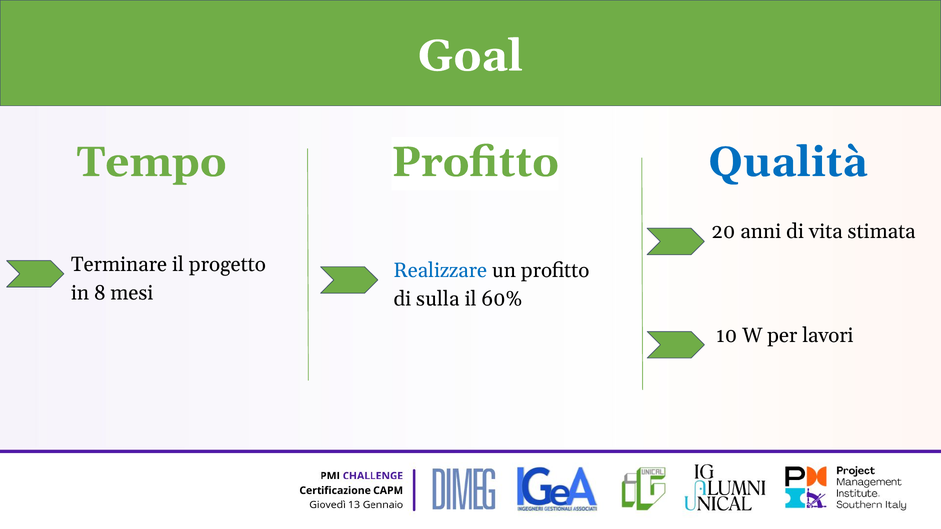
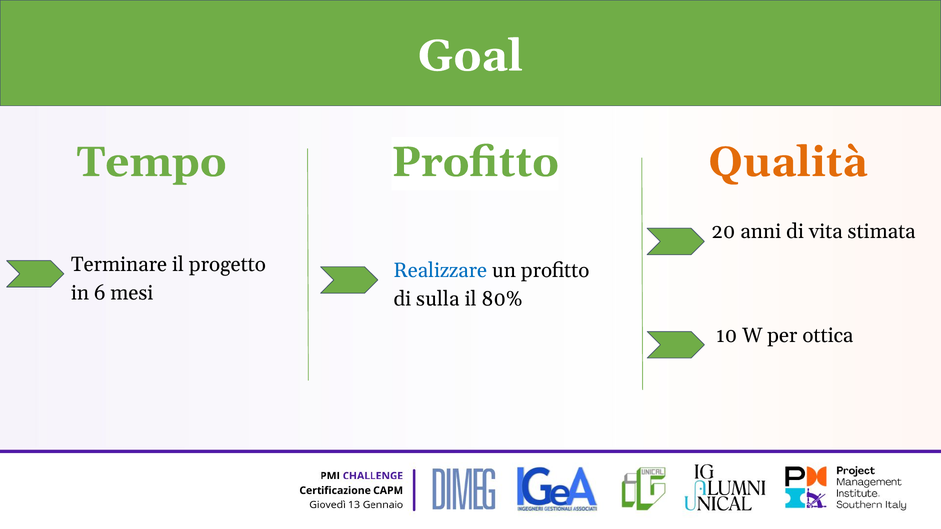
Qualità colour: blue -> orange (788, 162)
8: 8 -> 6 (100, 293)
60%: 60% -> 80% (502, 299)
lavori: lavori -> ottica (828, 336)
